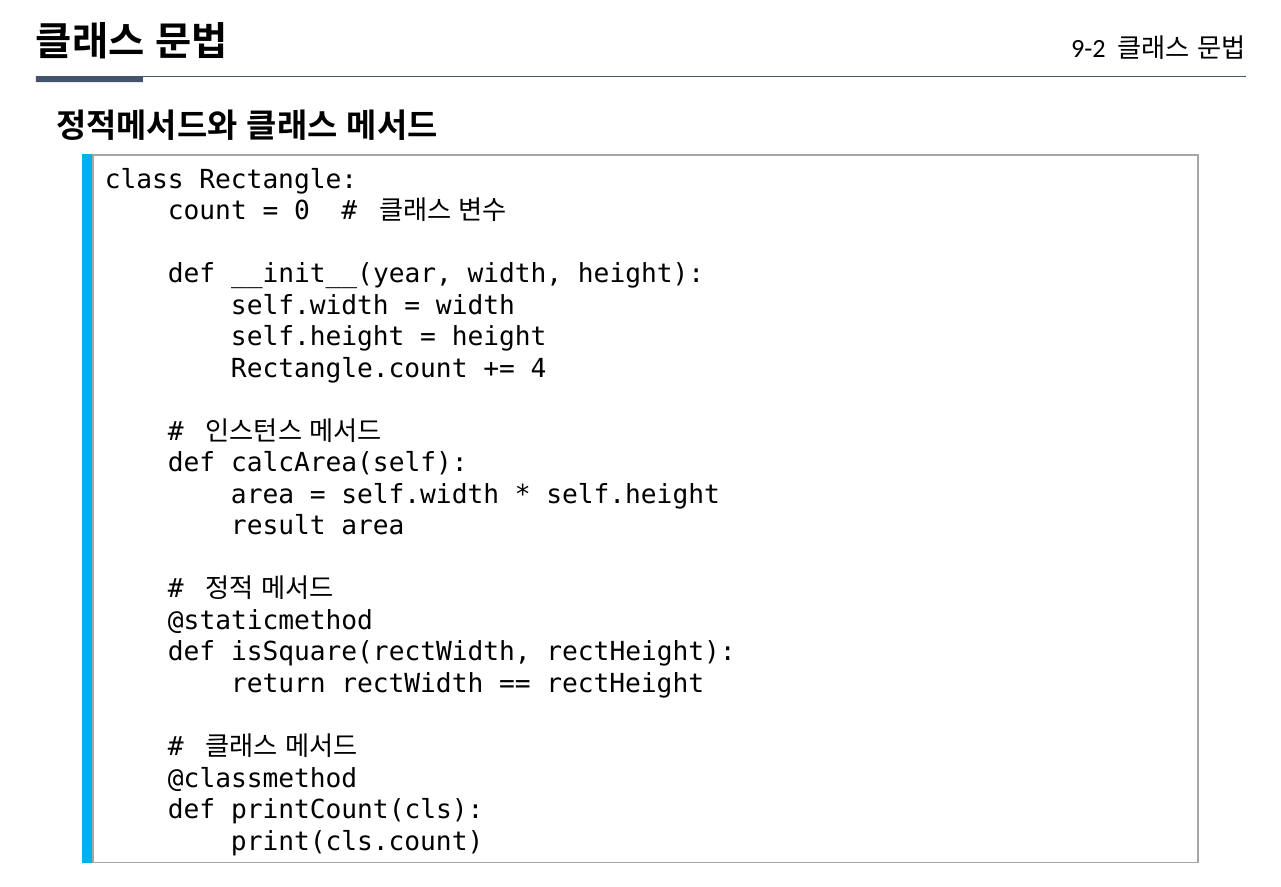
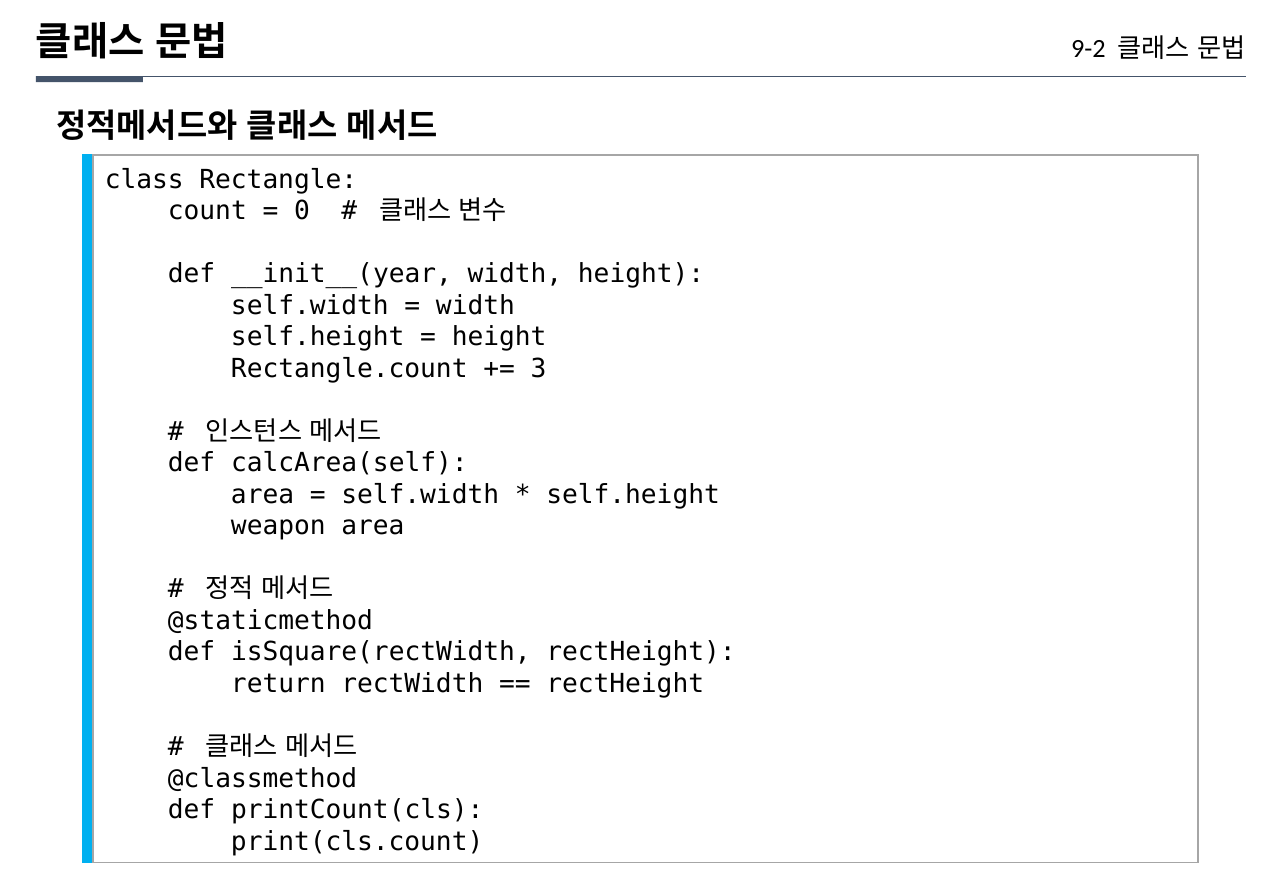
4: 4 -> 3 (539, 369)
result: result -> weapon (278, 526)
